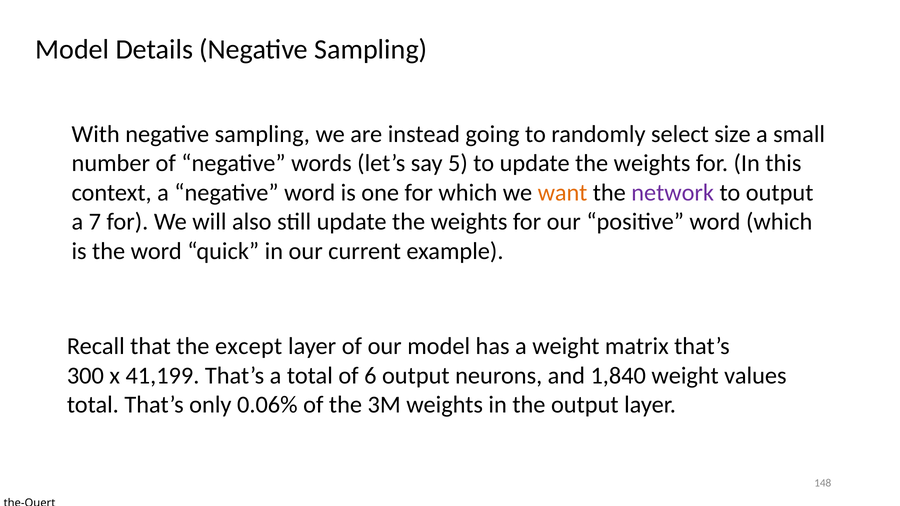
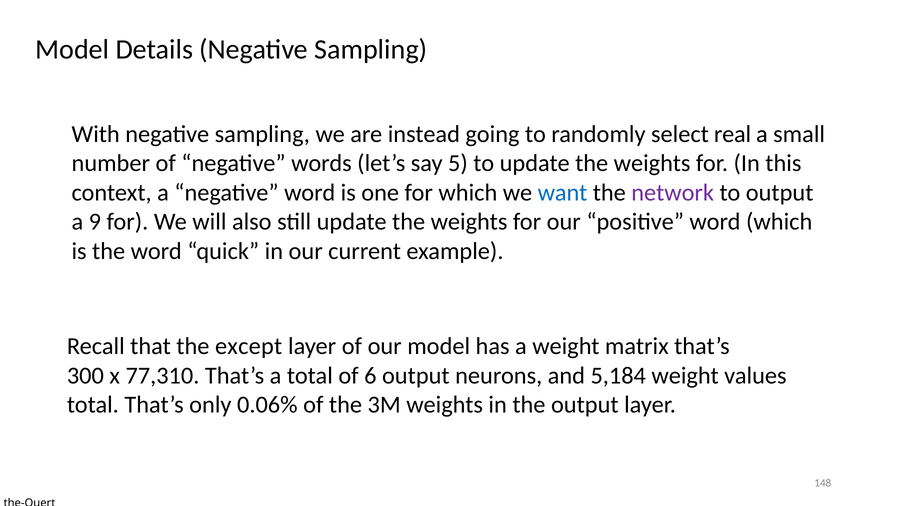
size: size -> real (733, 134)
want colour: orange -> blue (563, 193)
7: 7 -> 9 (95, 222)
41,199: 41,199 -> 77,310 (162, 376)
1,840: 1,840 -> 5,184 (618, 376)
